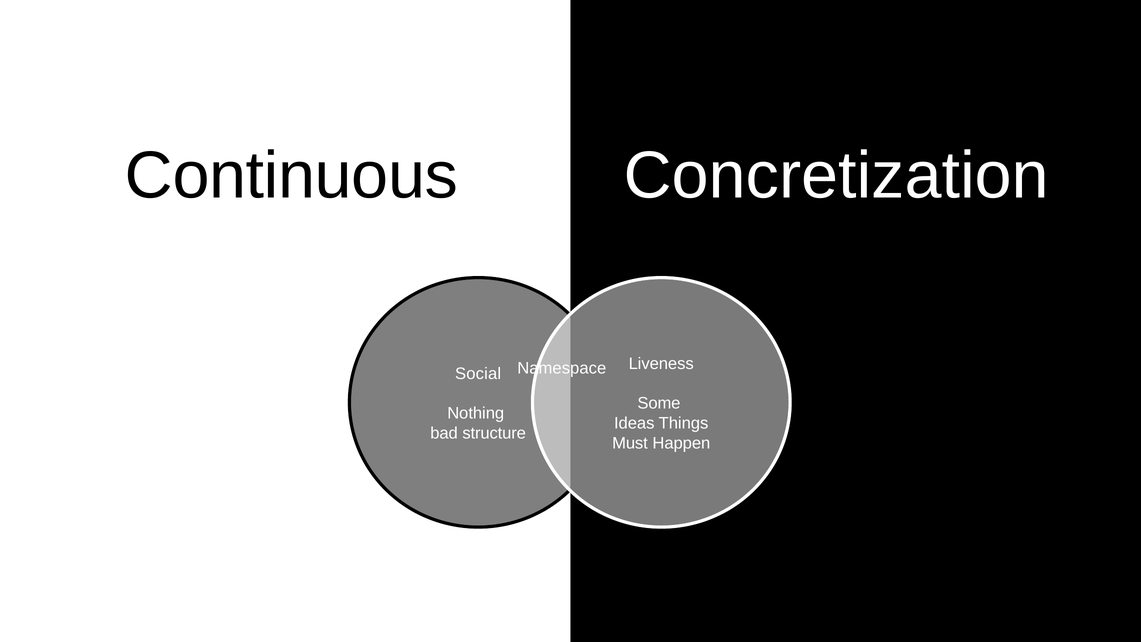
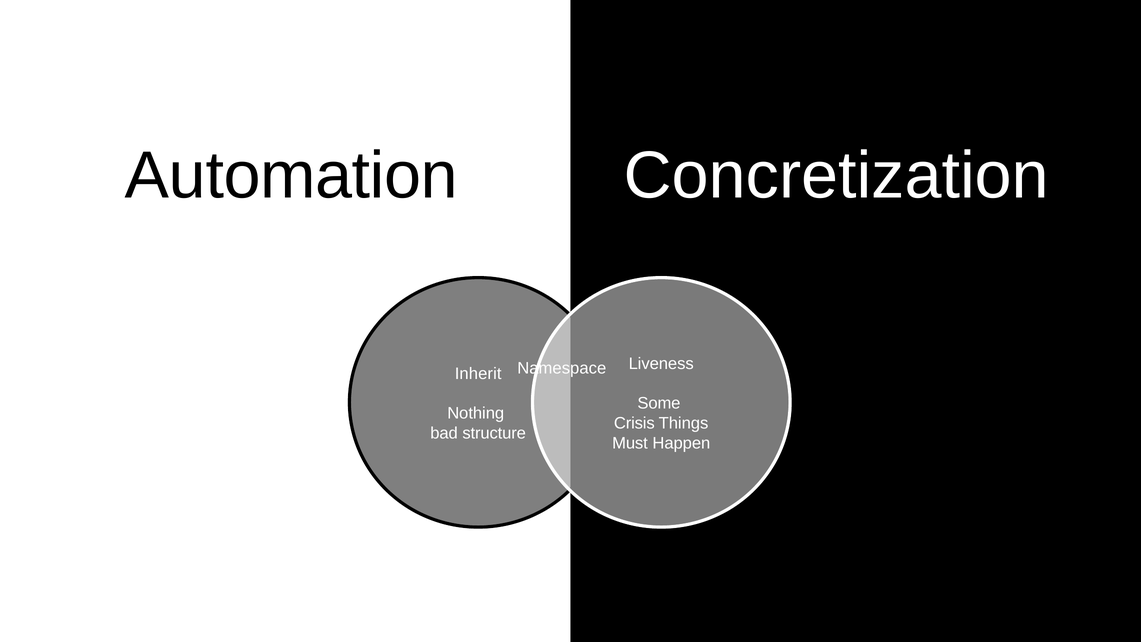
Continuous: Continuous -> Automation (291, 176)
Social: Social -> Inherit (478, 373)
Ideas: Ideas -> Crisis (634, 423)
